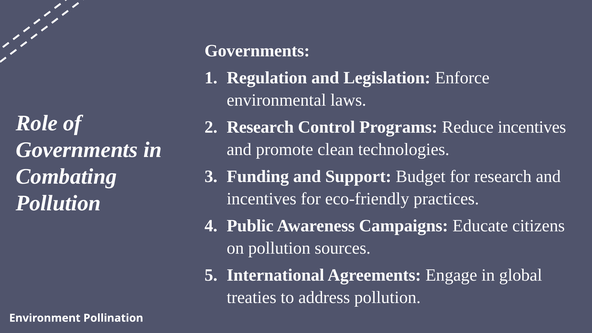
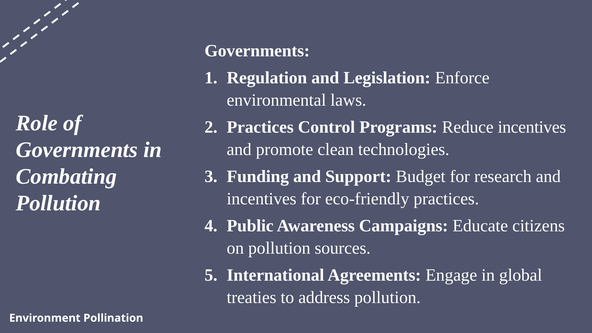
Research: Research -> Practices (260, 127)
